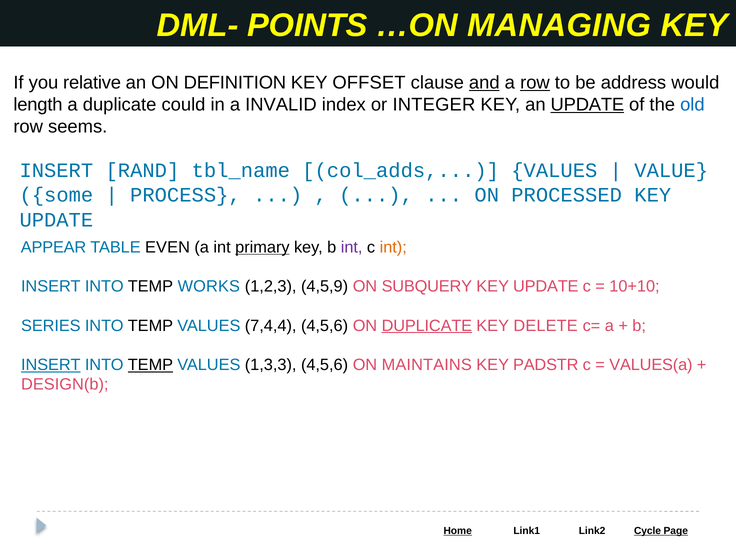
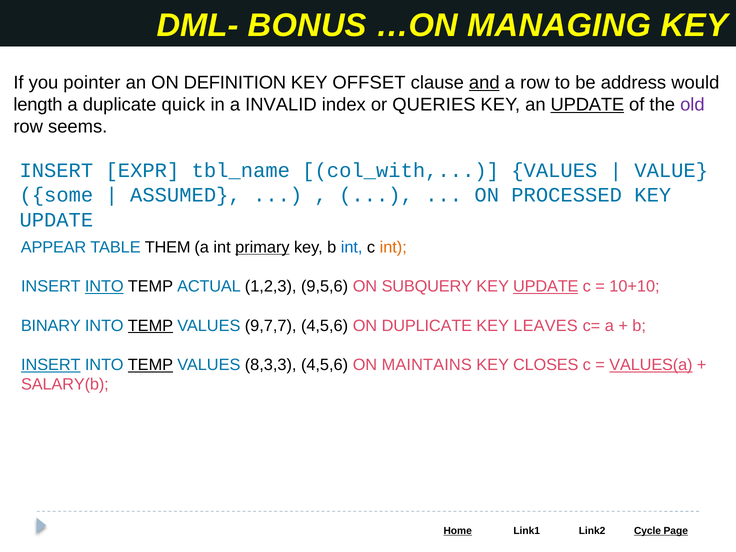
POINTS: POINTS -> BONUS (307, 26)
relative: relative -> pointer (92, 83)
row underline: present -> none (535, 83)
could: could -> quick (183, 105)
INTEGER: INTEGER -> QUERIES (434, 105)
old colour: blue -> purple (692, 105)
RAND: RAND -> EXPR (142, 171)
col_adds: col_adds -> col_with (401, 171)
PROCESS: PROCESS -> ASSUMED (185, 195)
EVEN: EVEN -> THEM (168, 247)
int colour: purple -> blue (352, 247)
INTO underline: none -> present (104, 286)
WORKS: WORKS -> ACTUAL (209, 286)
4,5,9: 4,5,9 -> 9,5,6 (325, 286)
UPDATE underline: none -> present (546, 286)
SERIES: SERIES -> BINARY (51, 326)
TEMP underline: none -> present (150, 326)
7,4,4: 7,4,4 -> 9,7,7 (271, 326)
DUPLICATE underline: present -> none (427, 326)
DELETE: DELETE -> LEAVES (546, 326)
1,3,3: 1,3,3 -> 8,3,3 (271, 365)
PADSTR: PADSTR -> CLOSES (546, 365)
VALUES(a underline: none -> present (651, 365)
DESIGN(b: DESIGN(b -> SALARY(b (65, 385)
